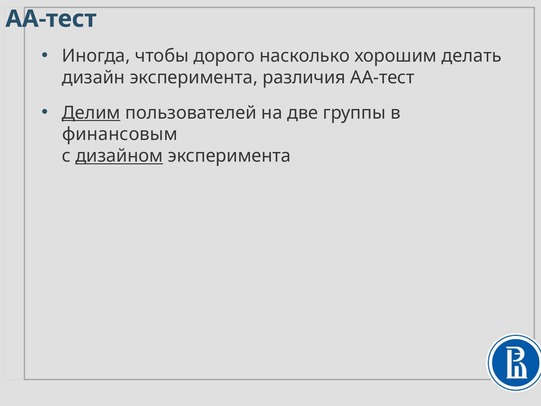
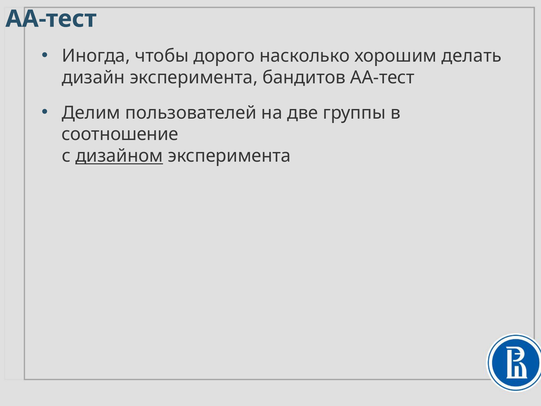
различия: различия -> бандитов (304, 77)
Делим underline: present -> none (91, 113)
финансовым: финансовым -> соотношение (120, 134)
